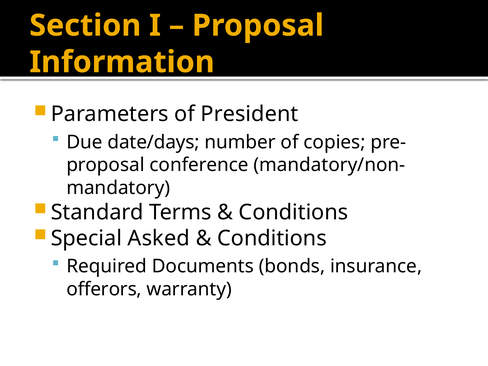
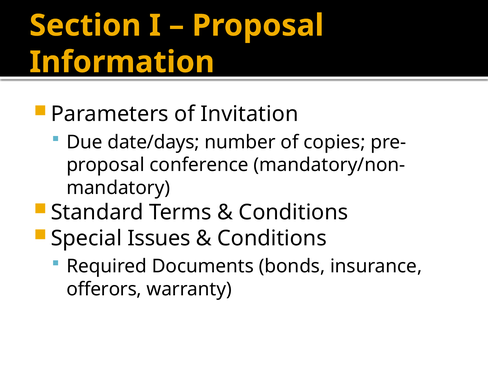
President: President -> Invitation (249, 114)
Asked: Asked -> Issues (159, 238)
